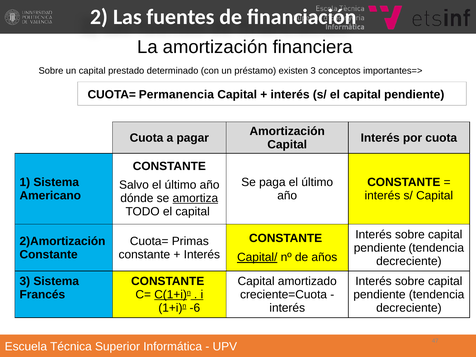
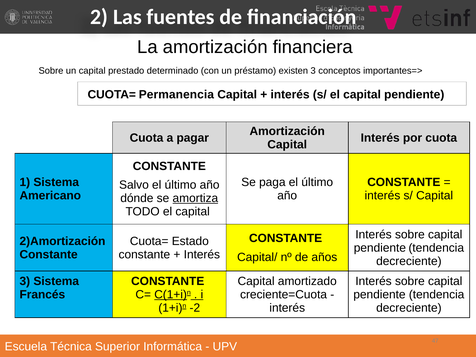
Primas: Primas -> Estado (190, 241)
Capital/ underline: present -> none (257, 257)
-6: -6 -> -2 (195, 308)
